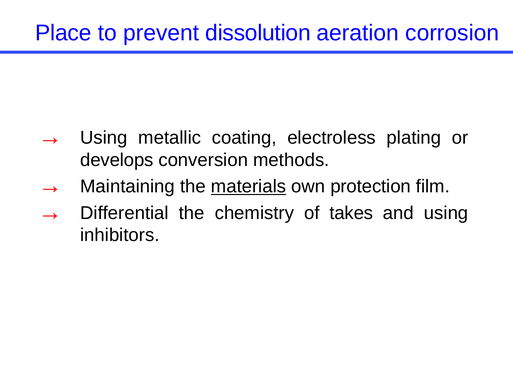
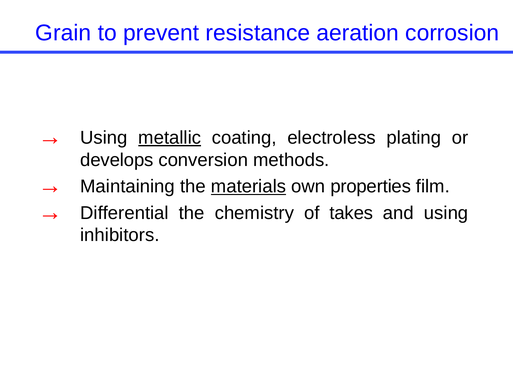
Place: Place -> Grain (63, 33)
dissolution: dissolution -> resistance (258, 33)
metallic underline: none -> present (170, 138)
protection: protection -> properties (371, 186)
